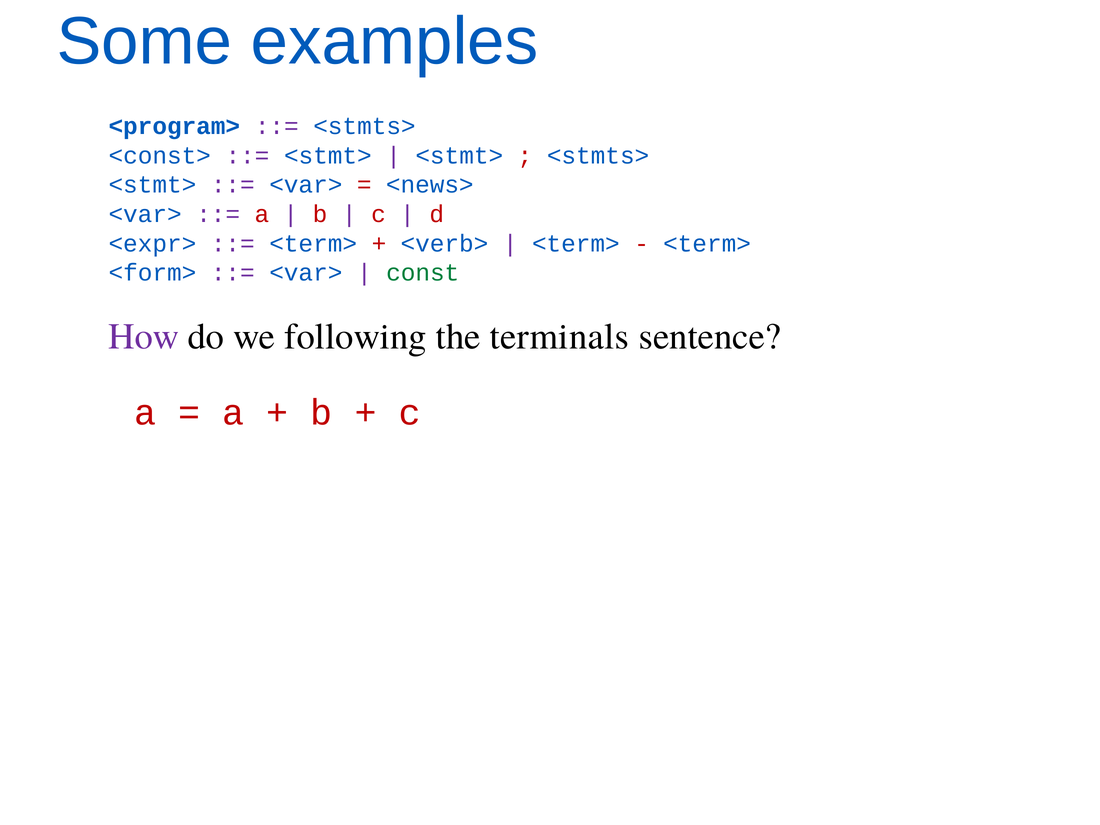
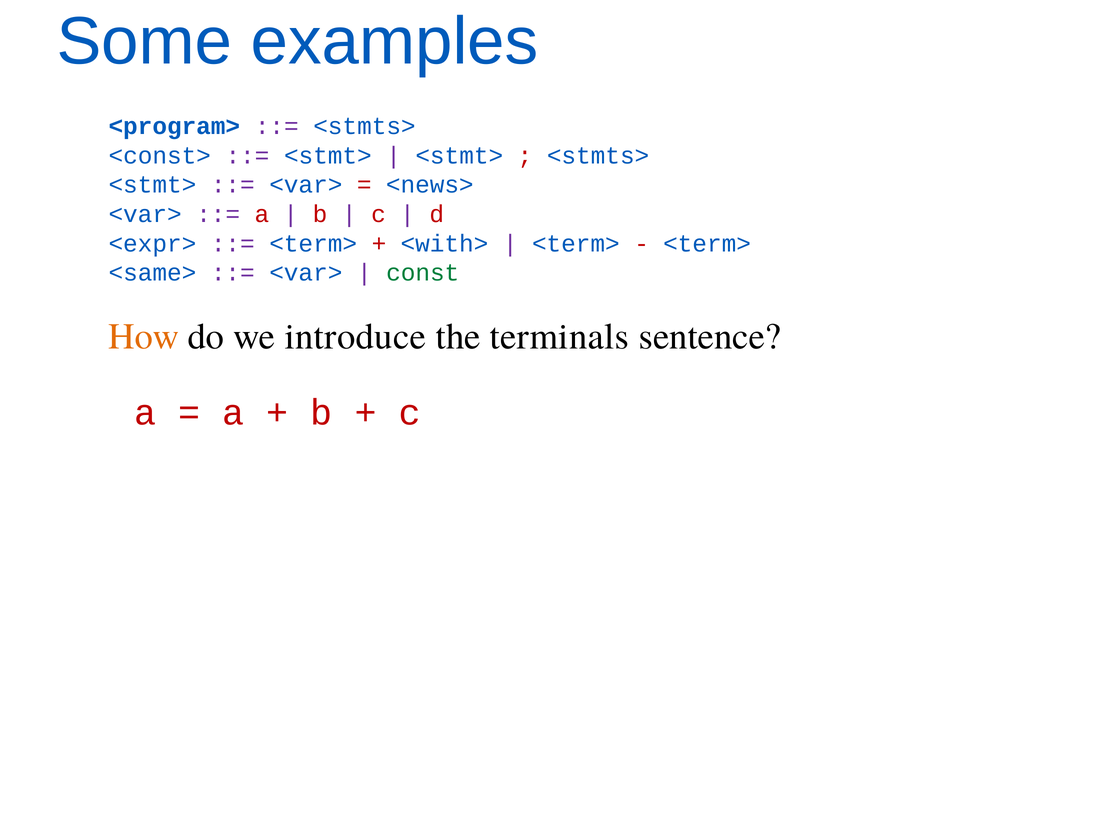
<verb>: <verb> -> <with> (444, 243)
<form>: <form> -> <same> (152, 273)
How colour: purple -> orange (144, 337)
following: following -> introduce (355, 337)
